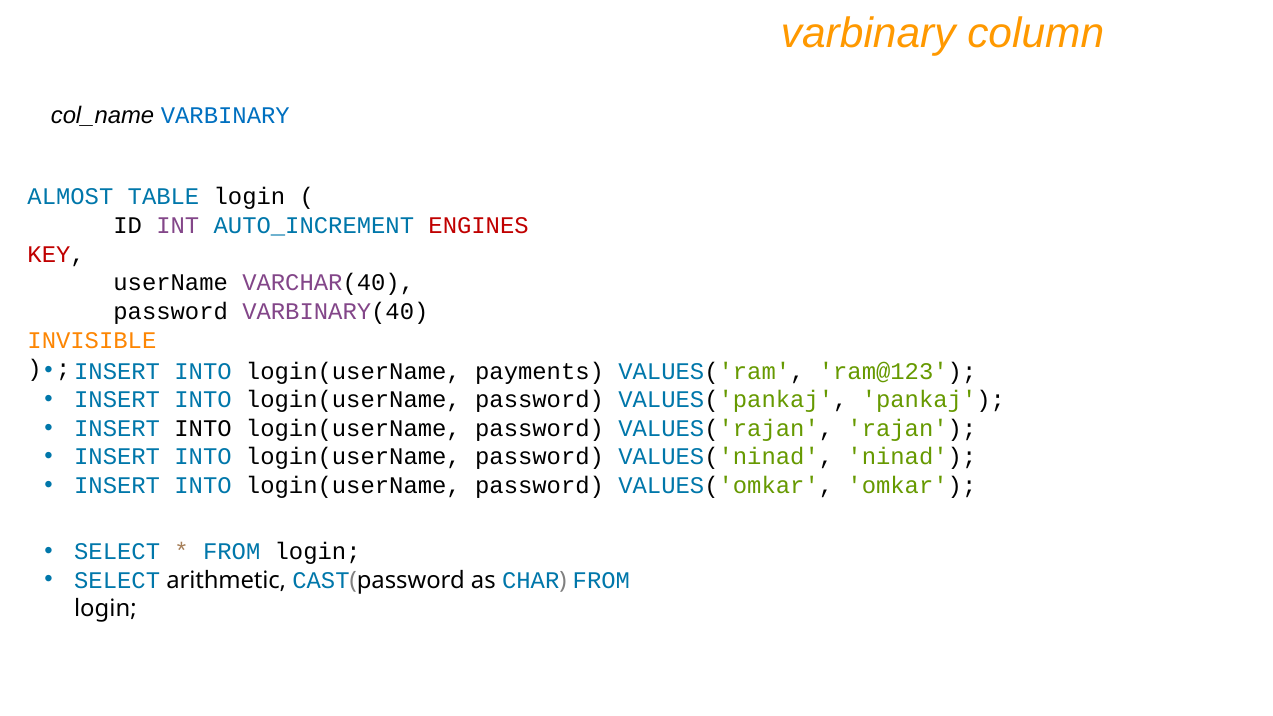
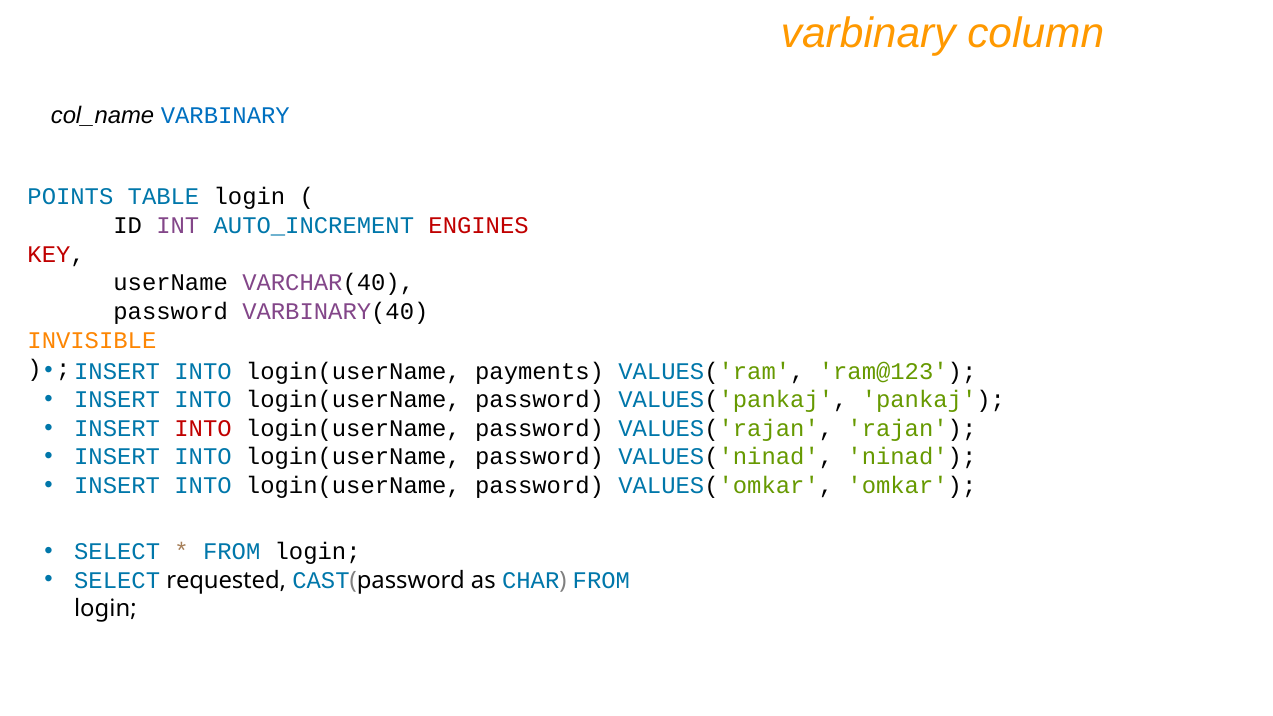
ALMOST: ALMOST -> POINTS (70, 197)
INTO colour: black -> red (203, 428)
arithmetic: arithmetic -> requested (226, 580)
